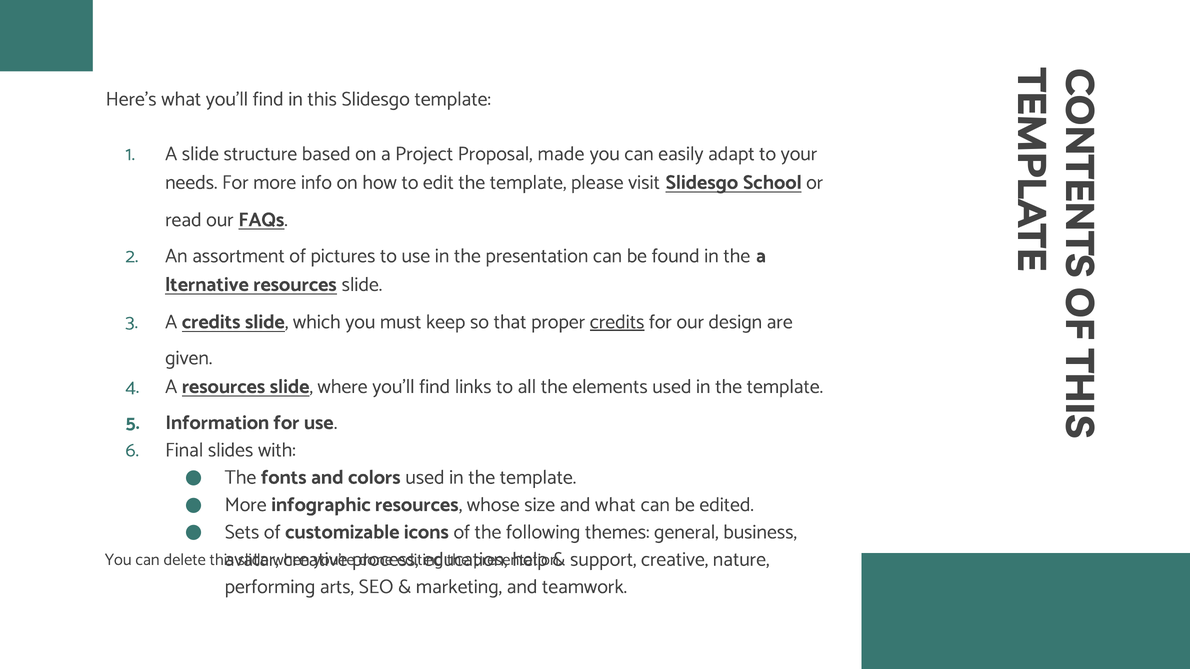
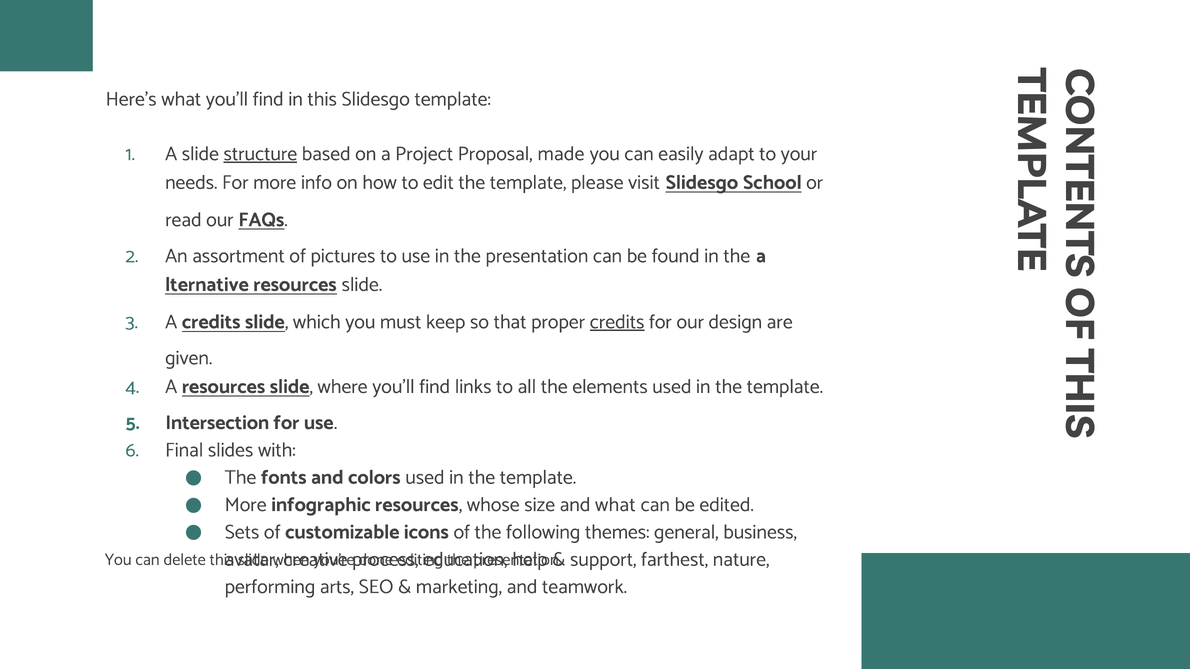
structure underline: none -> present (260, 154)
Information: Information -> Intersection (217, 423)
support creative: creative -> farthest (675, 560)
